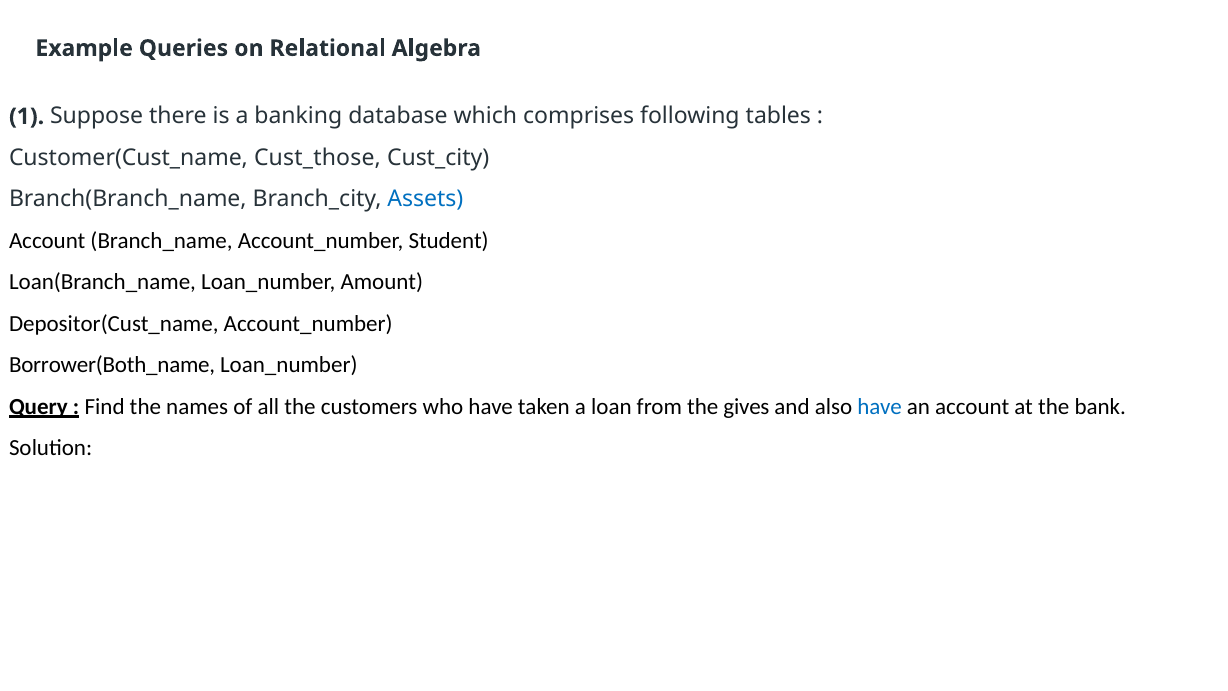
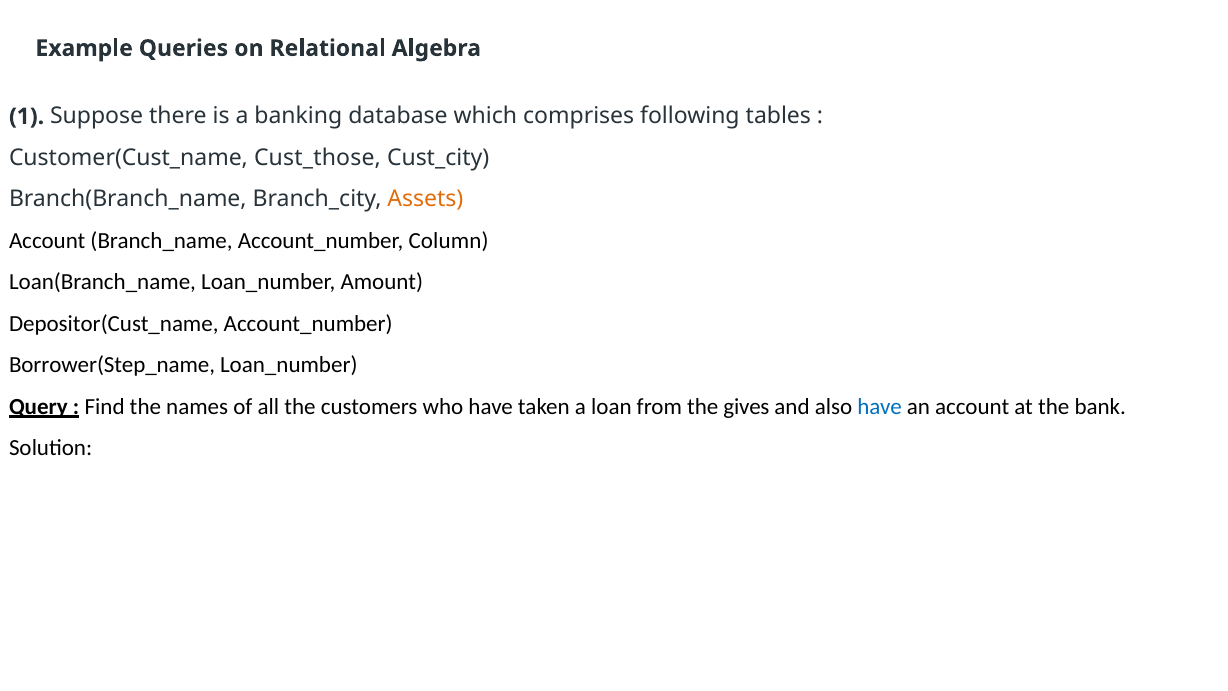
Assets colour: blue -> orange (425, 199)
Student: Student -> Column (449, 241)
Borrower(Both_name: Borrower(Both_name -> Borrower(Step_name (112, 365)
